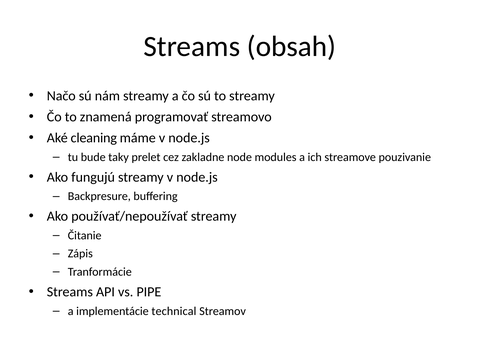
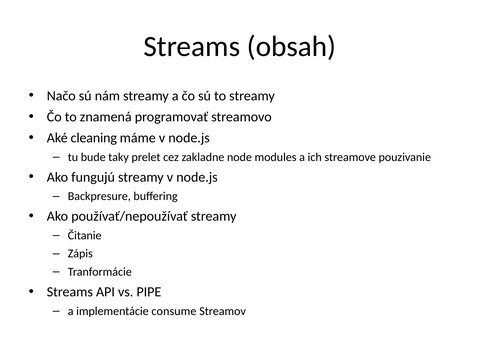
technical: technical -> consume (174, 311)
